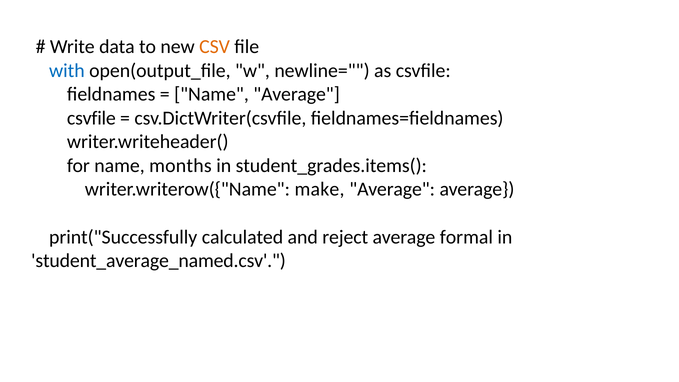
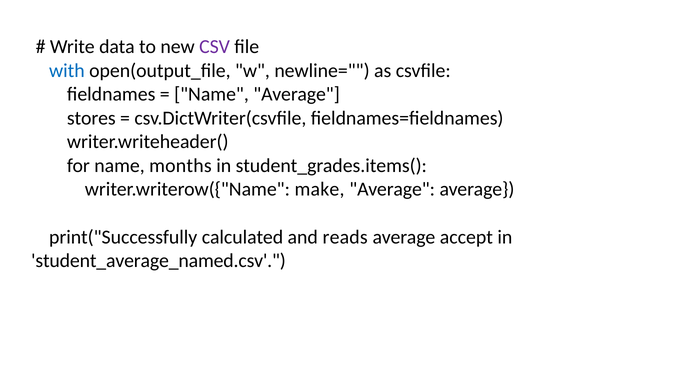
CSV colour: orange -> purple (215, 47)
csvfile: csvfile -> stores (91, 118)
reject: reject -> reads (345, 237)
formal: formal -> accept (466, 237)
